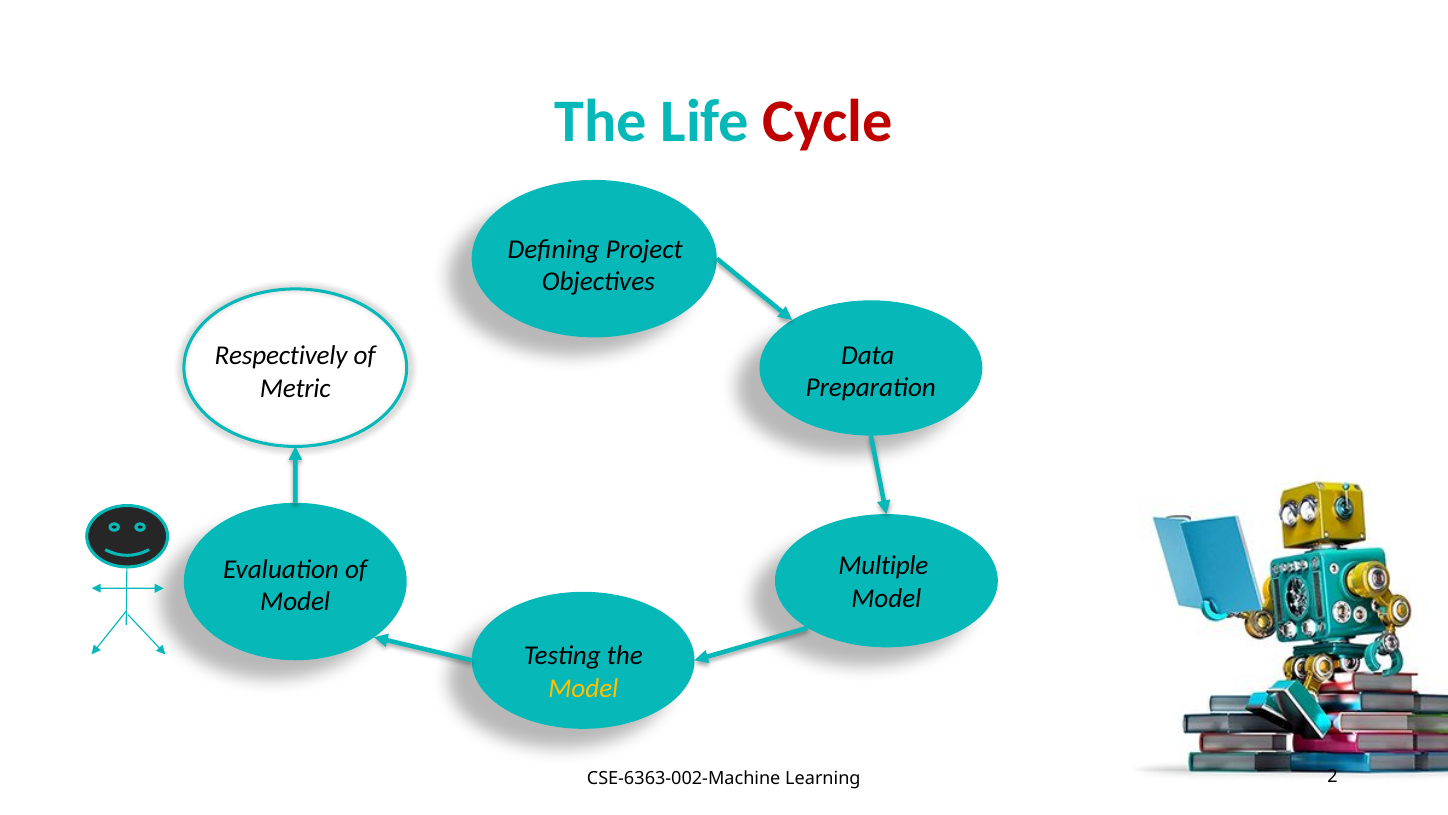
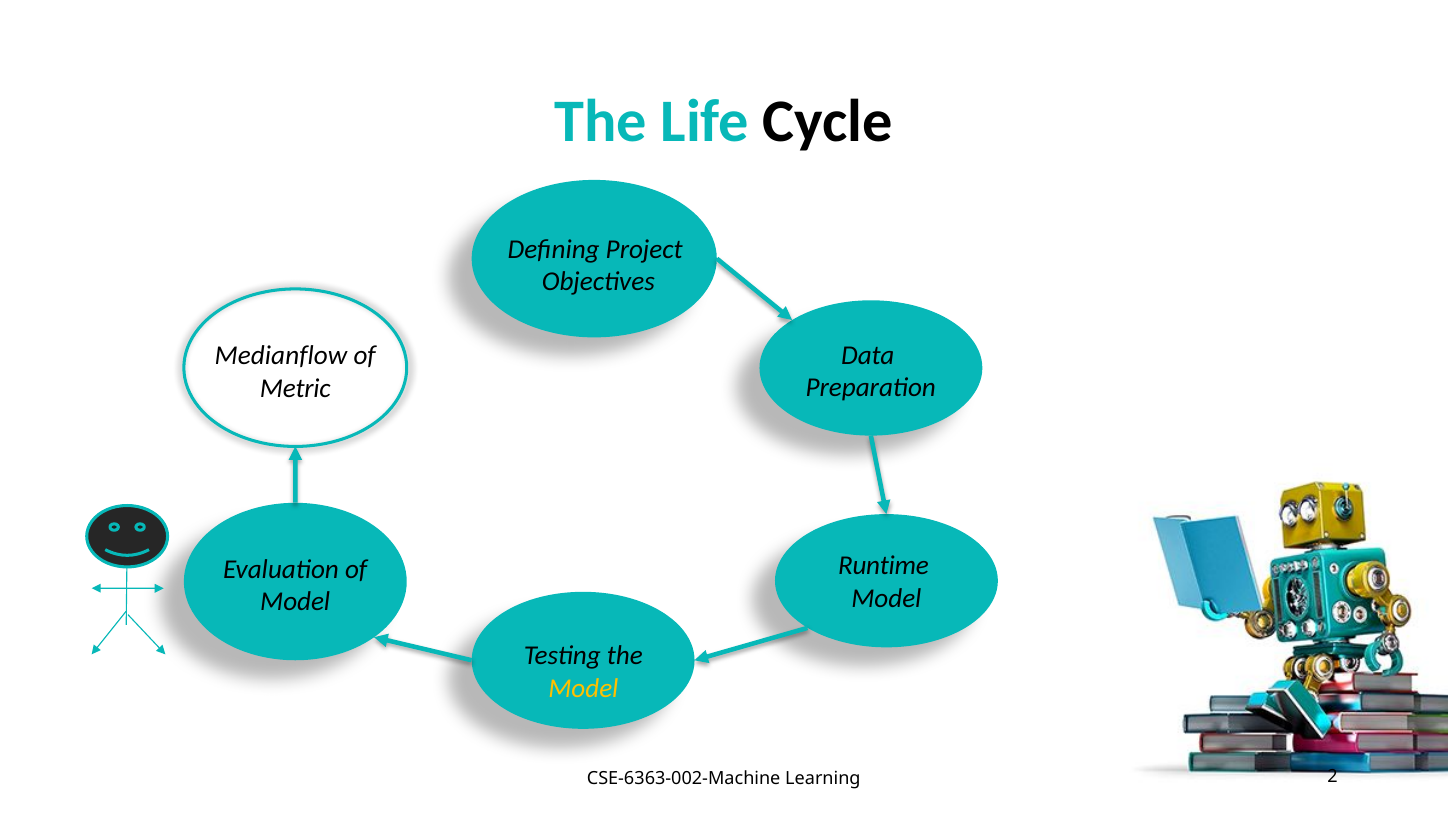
Cycle colour: red -> black (828, 122)
Respectively: Respectively -> Medianflow (281, 355)
Multiple: Multiple -> Runtime (883, 566)
